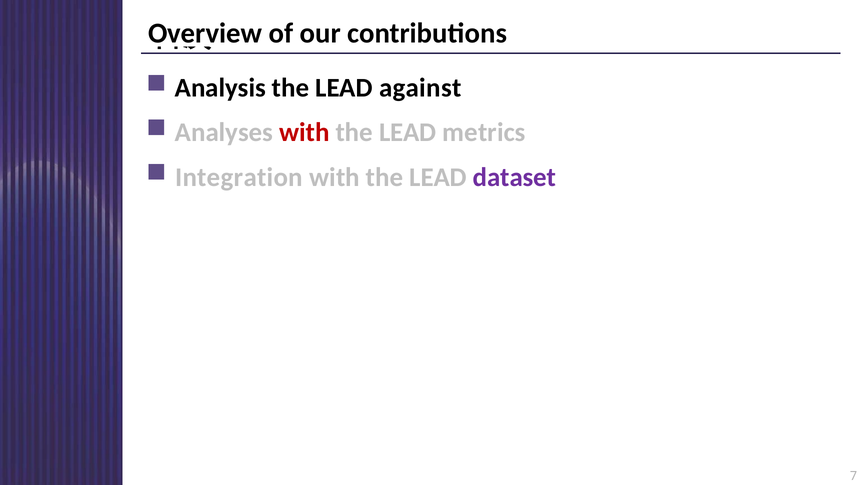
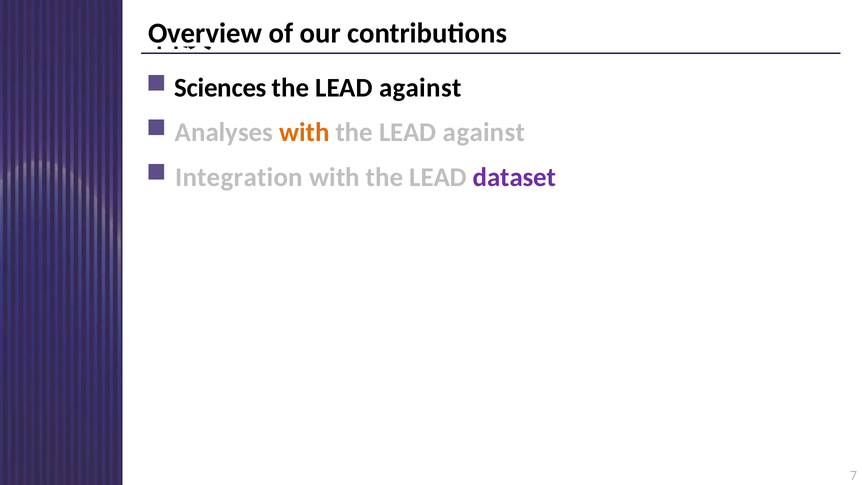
Analysis: Analysis -> Sciences (220, 88)
with colour: red -> orange (304, 133)
metrics: metrics -> against (484, 133)
